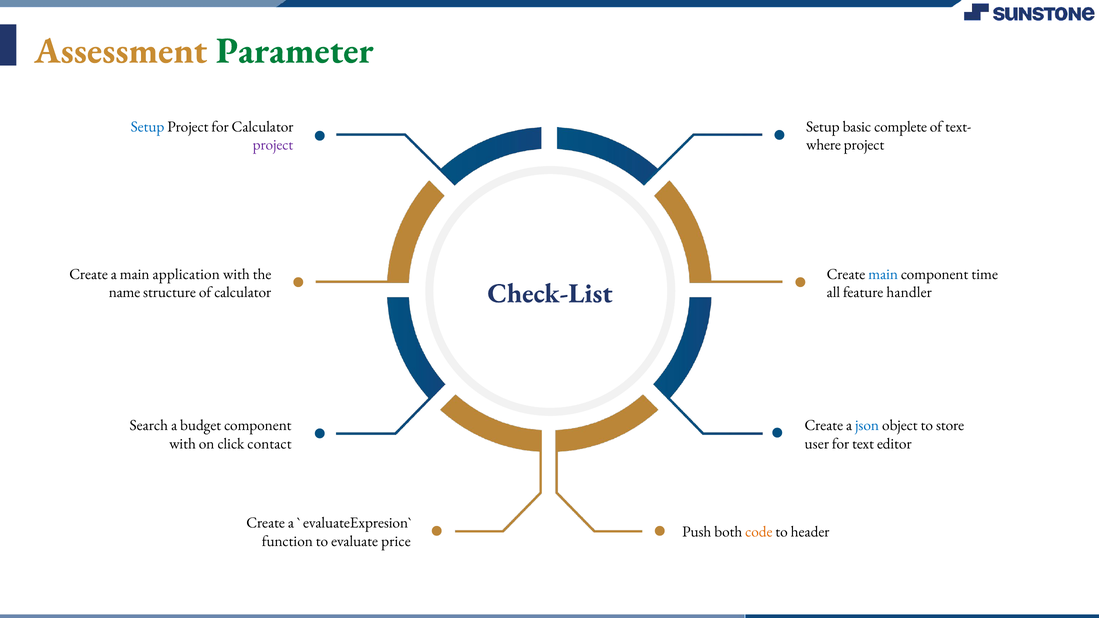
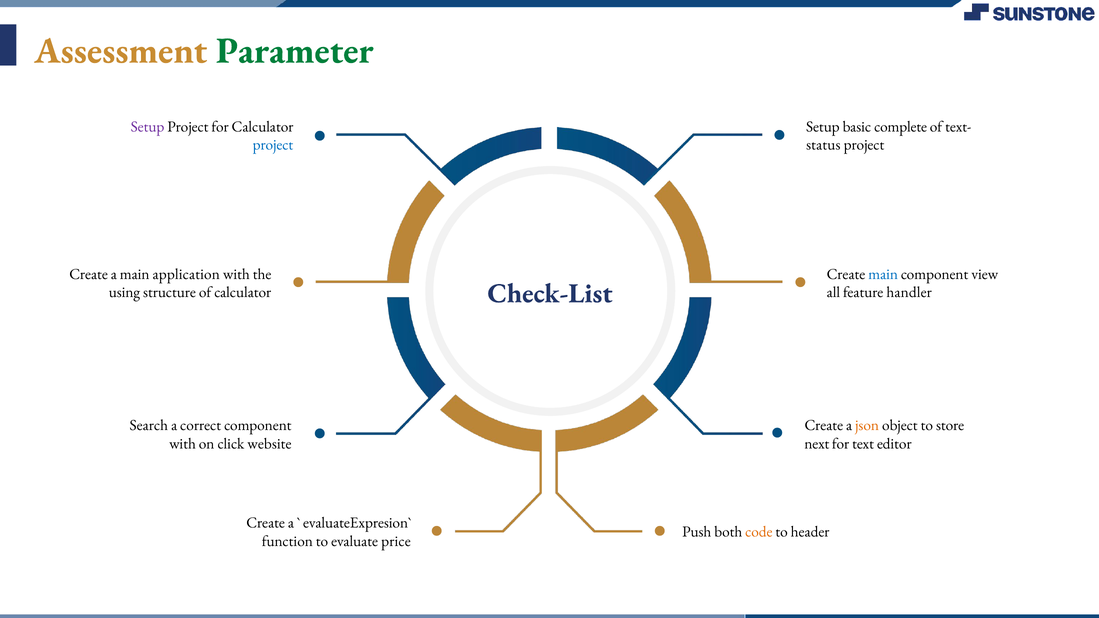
Setup colour: blue -> purple (147, 127)
project colour: purple -> blue (273, 145)
where: where -> status (823, 145)
time: time -> view (985, 274)
name: name -> using (124, 293)
budget: budget -> correct (201, 426)
json colour: blue -> orange (867, 426)
contact: contact -> website (269, 444)
user: user -> next (817, 444)
